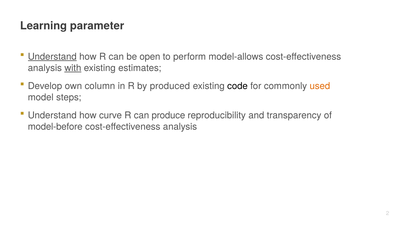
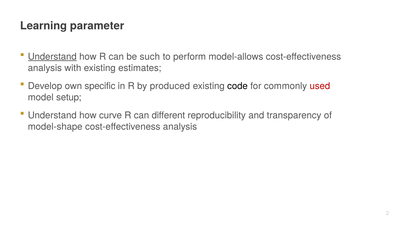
open: open -> such (150, 57)
with underline: present -> none (73, 68)
column: column -> specific (100, 86)
used colour: orange -> red (320, 86)
steps: steps -> setup (69, 97)
produce: produce -> different (168, 115)
model-before: model-before -> model-shape (55, 127)
